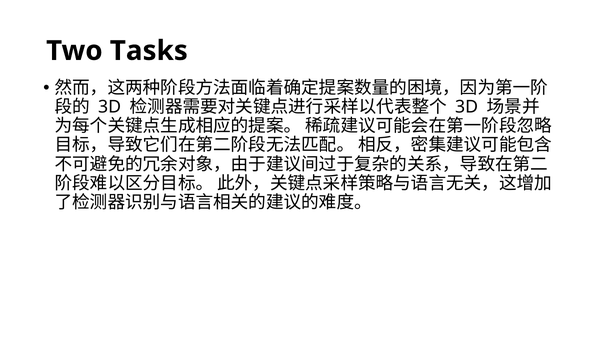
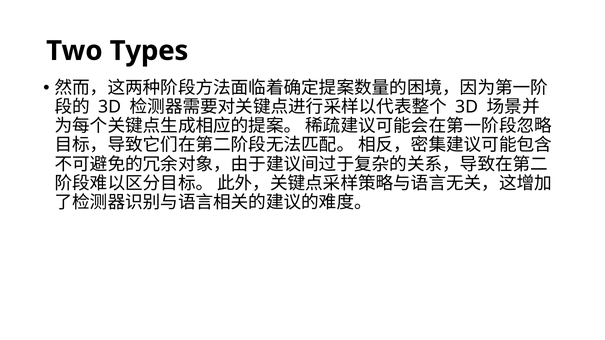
Tasks: Tasks -> Types (149, 51)
